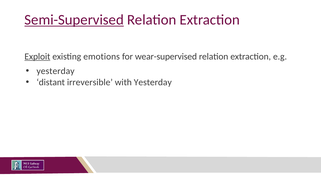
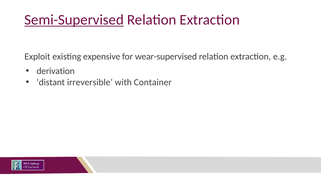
Exploit underline: present -> none (37, 57)
emotions: emotions -> expensive (102, 57)
yesterday: yesterday -> derivation (56, 71)
with Yesterday: Yesterday -> Container (153, 83)
